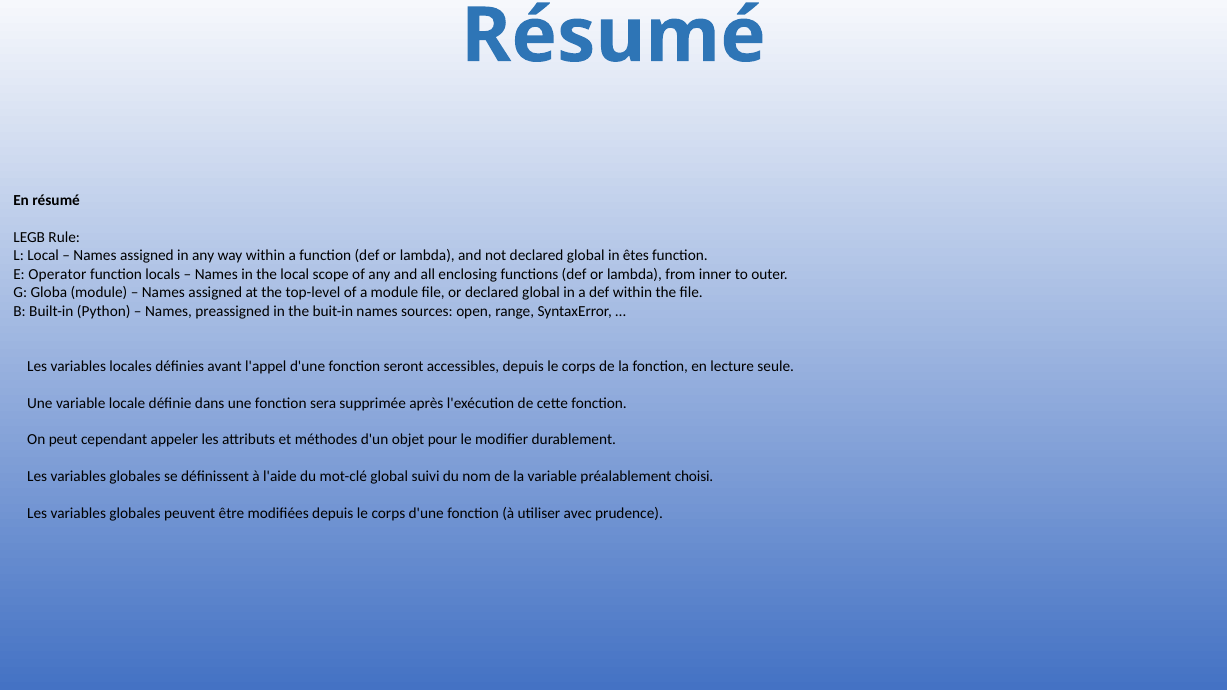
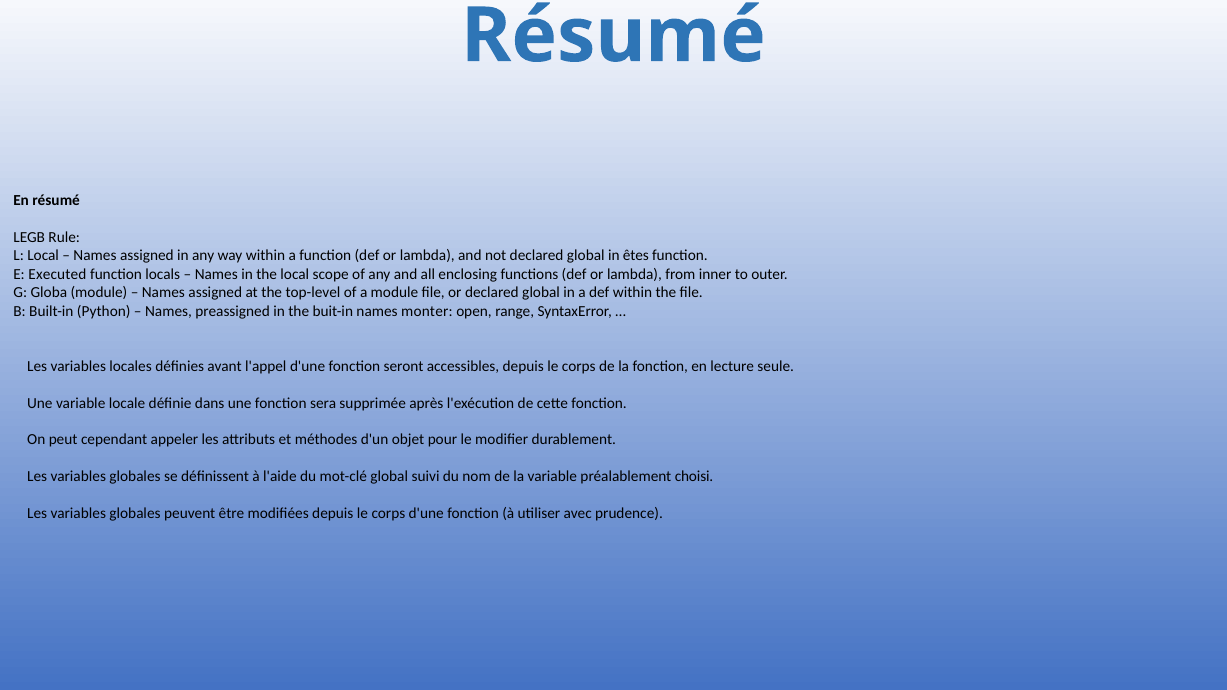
Operator: Operator -> Executed (57, 274)
sources: sources -> monter (427, 311)
